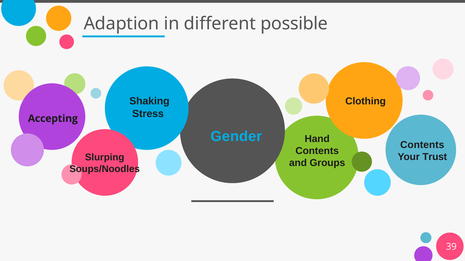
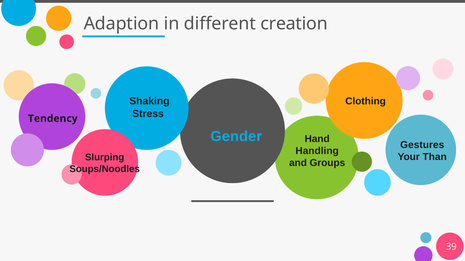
possible: possible -> creation (294, 24)
Accepting: Accepting -> Tendency (53, 119)
Contents: Contents -> Gestures (422, 145)
Contents: Contents -> Handling (317, 151)
Trust: Trust -> Than (435, 157)
